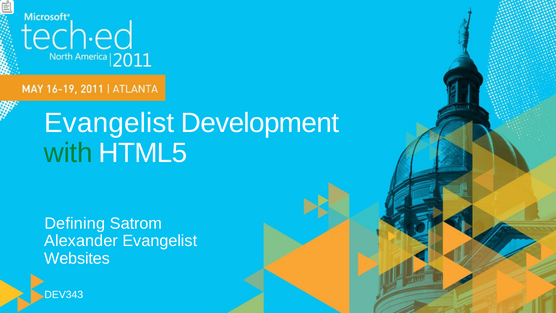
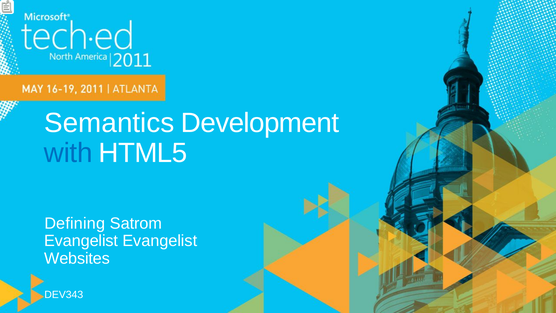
Evangelist: Evangelist -> Semantics (109, 123)
with colour: green -> blue (68, 153)
Alexander: Alexander -> Evangelist (81, 241)
